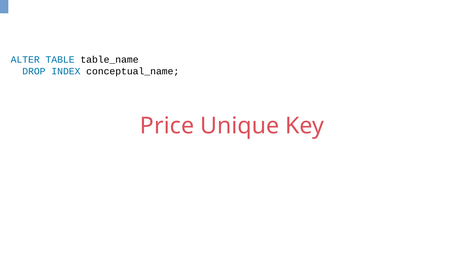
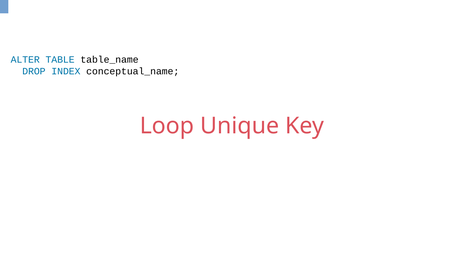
Price: Price -> Loop (167, 126)
